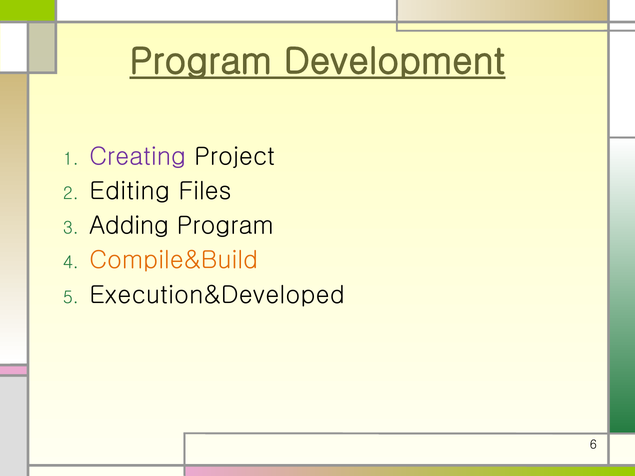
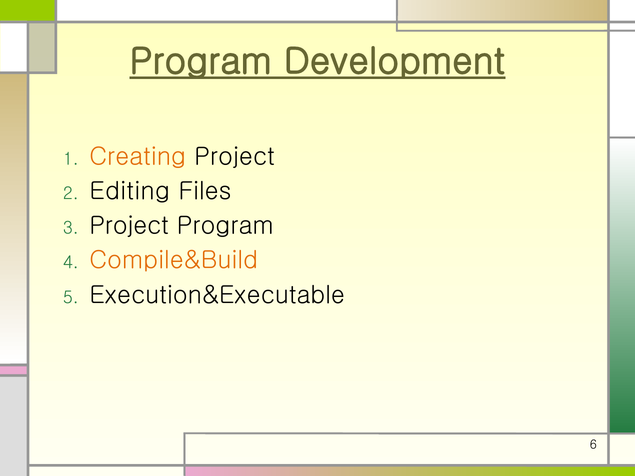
Creating colour: purple -> orange (138, 157)
Adding: Adding -> Project (129, 226)
Execution&Developed: Execution&Developed -> Execution&Executable (217, 295)
